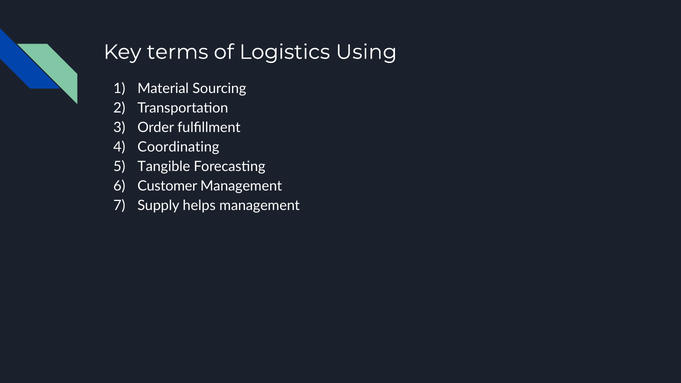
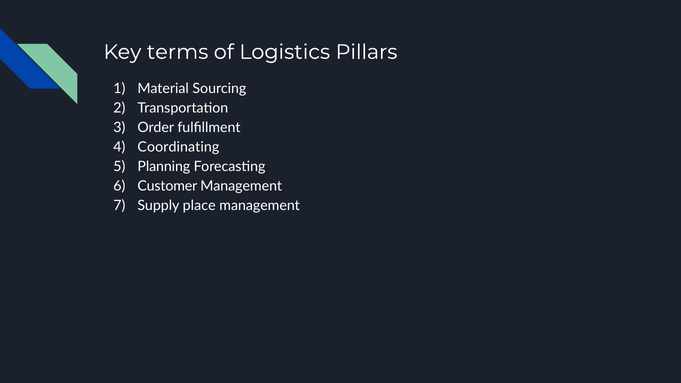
Using: Using -> Pillars (366, 52)
Tangible: Tangible -> Planning (164, 167)
helps: helps -> place (199, 206)
